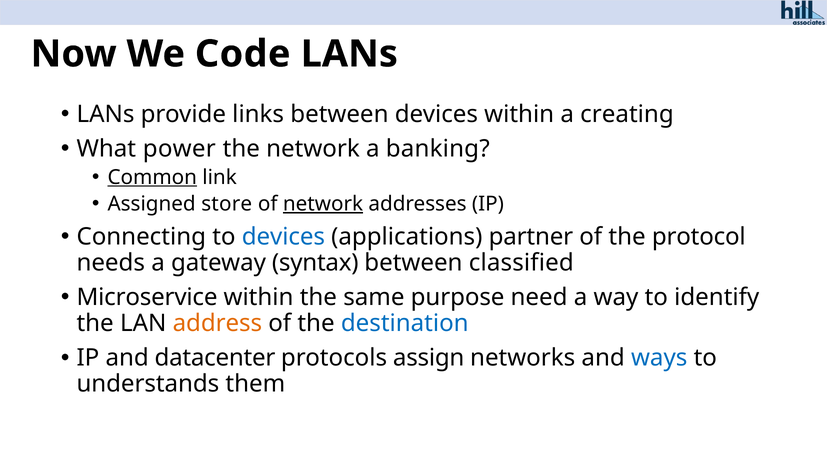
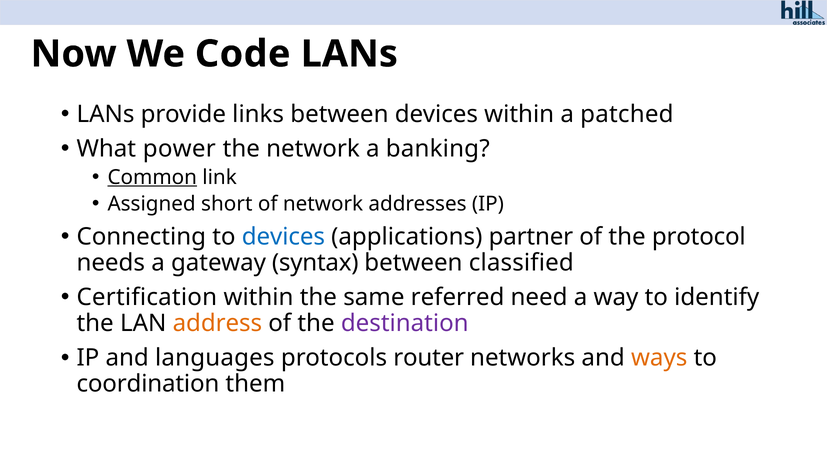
creating: creating -> patched (627, 114)
store: store -> short (227, 204)
network underline: present -> none (323, 204)
Microservice: Microservice -> Certification (147, 297)
purpose: purpose -> referred (458, 297)
destination colour: blue -> purple (405, 323)
datacenter: datacenter -> languages (215, 358)
assign: assign -> router (429, 358)
ways colour: blue -> orange (659, 358)
understands: understands -> coordination (148, 384)
